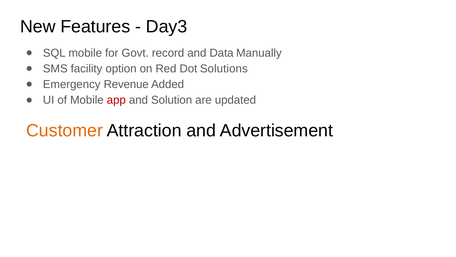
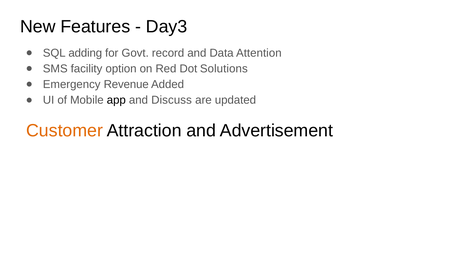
SQL mobile: mobile -> adding (85, 53)
Manually: Manually -> Attention (259, 53)
app colour: red -> black (116, 100)
Solution: Solution -> Discuss (172, 100)
